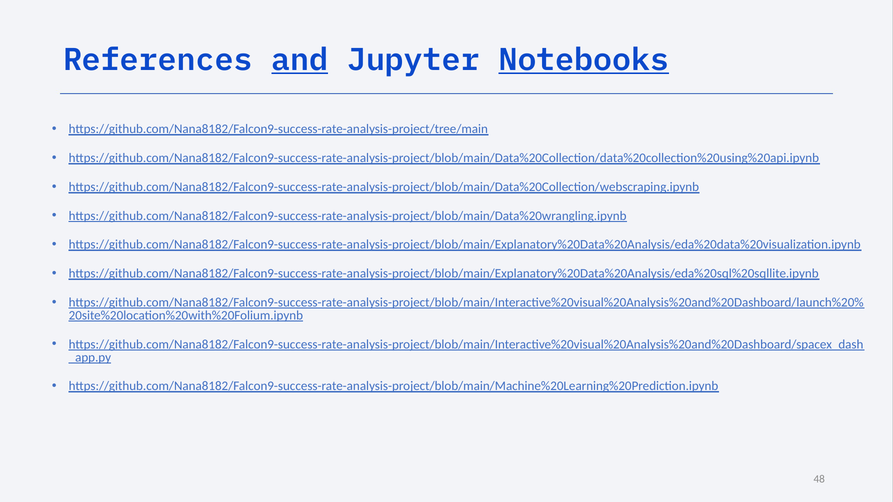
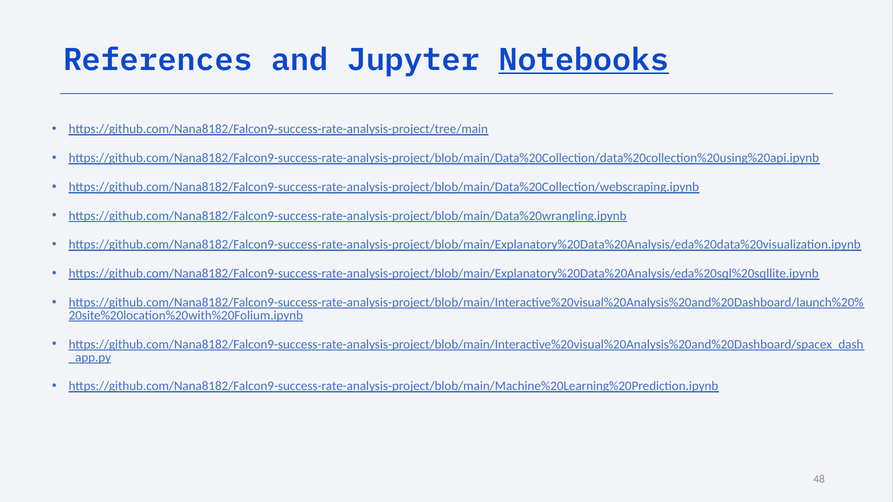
and underline: present -> none (300, 60)
